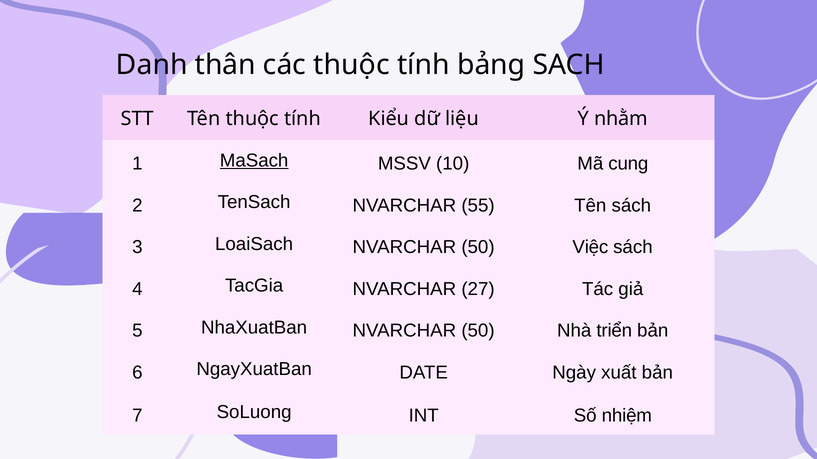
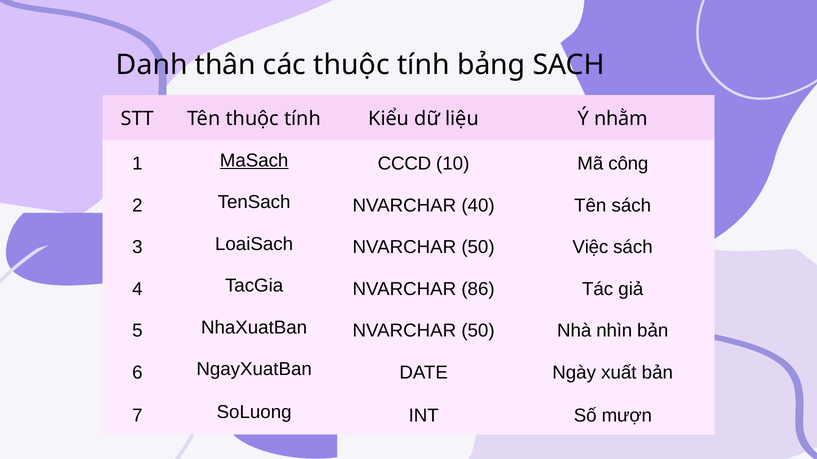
MSSV: MSSV -> CCCD (404, 164)
cung: cung -> công (628, 164)
55: 55 -> 40 (478, 206)
27: 27 -> 86 (478, 289)
triển: triển -> nhìn (614, 331)
nhiệm: nhiệm -> mượn (627, 416)
